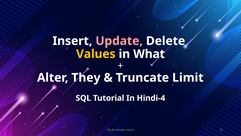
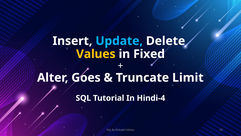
Update colour: pink -> light blue (119, 41)
What: What -> Fixed (149, 54)
They: They -> Goes (86, 77)
